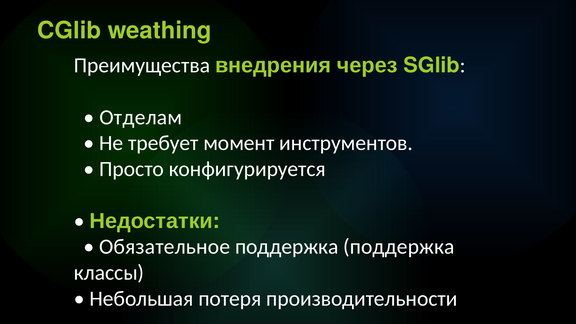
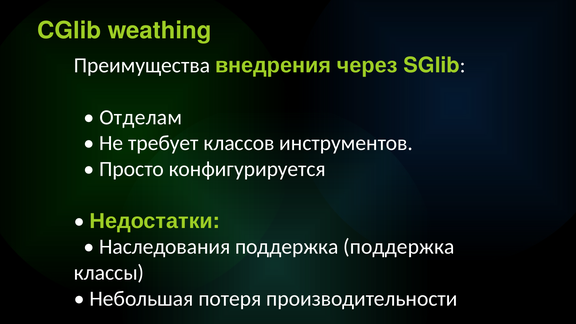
момент: момент -> классов (239, 143)
Обязательное: Обязательное -> Наследования (165, 247)
